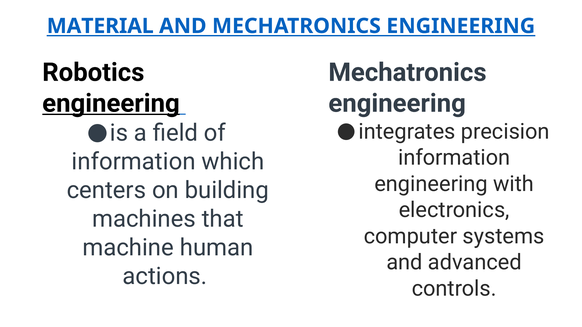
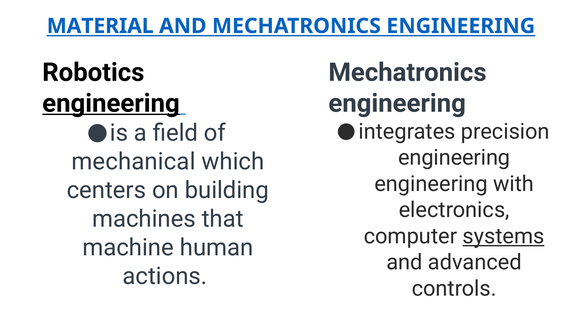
information: information -> engineering (454, 158)
information: information -> mechanical (134, 162)
systems underline: none -> present (503, 236)
